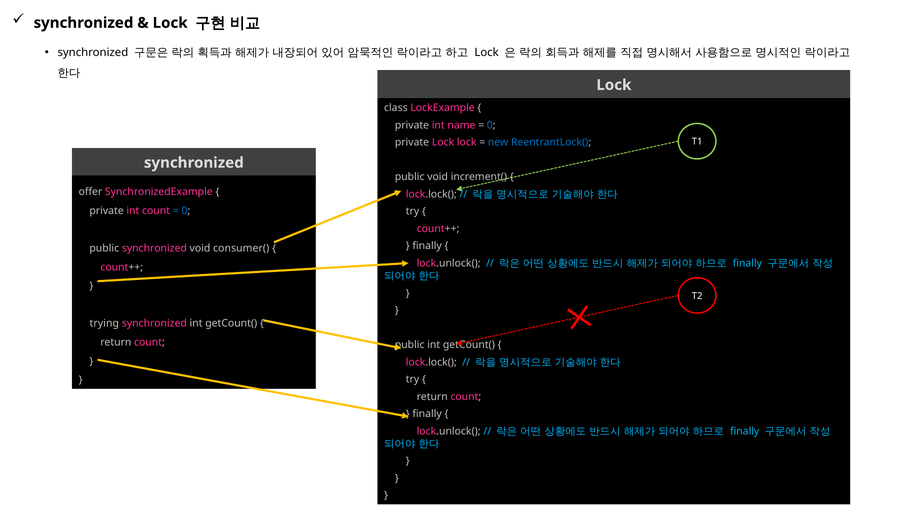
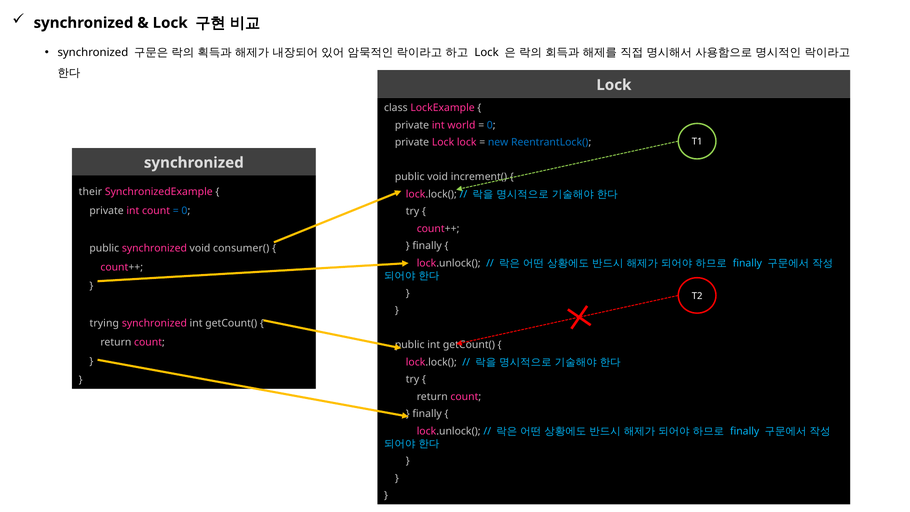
name: name -> world (461, 125)
offer: offer -> their (90, 192)
